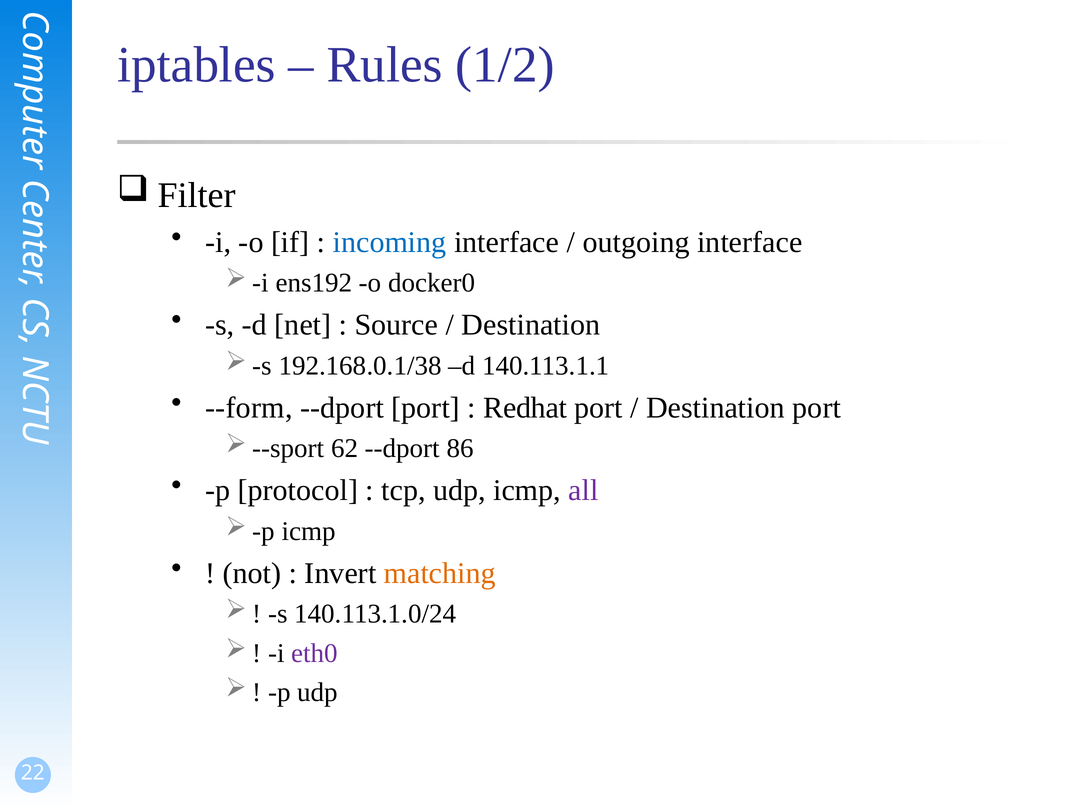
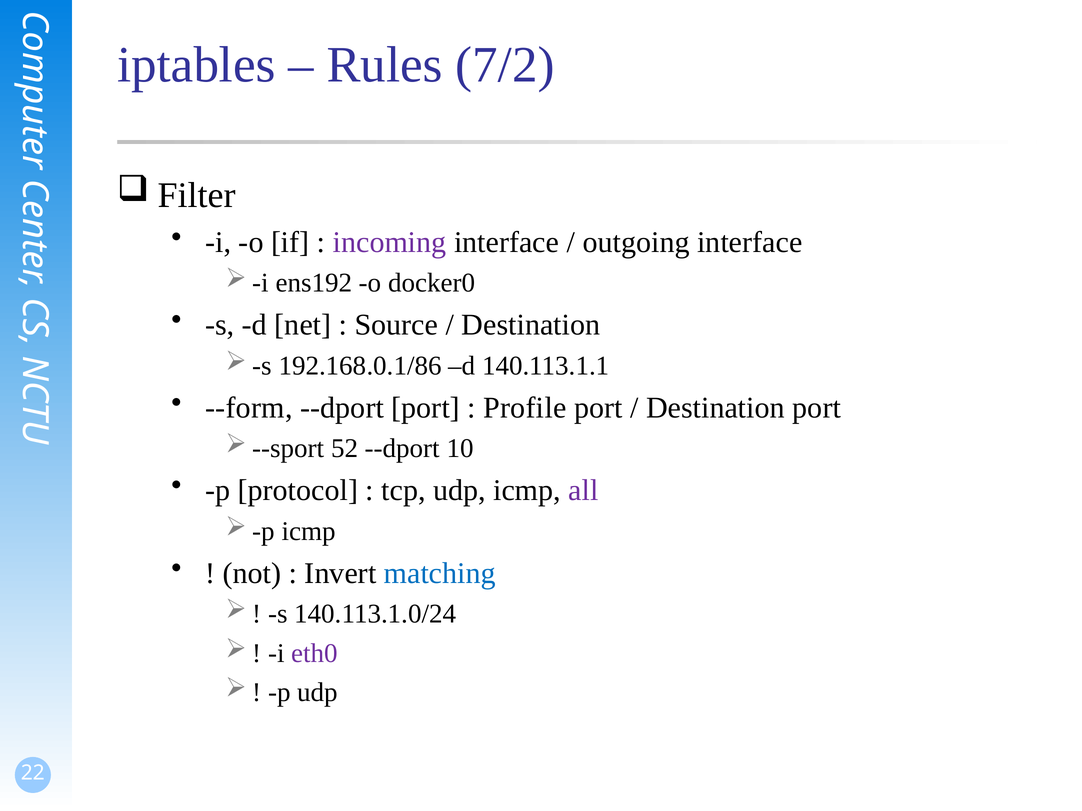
1/2: 1/2 -> 7/2 (505, 65)
incoming colour: blue -> purple (390, 242)
192.168.0.1/38: 192.168.0.1/38 -> 192.168.0.1/86 (360, 366)
Redhat: Redhat -> Profile (525, 408)
62: 62 -> 52 (345, 449)
86: 86 -> 10 (460, 449)
matching colour: orange -> blue (440, 574)
